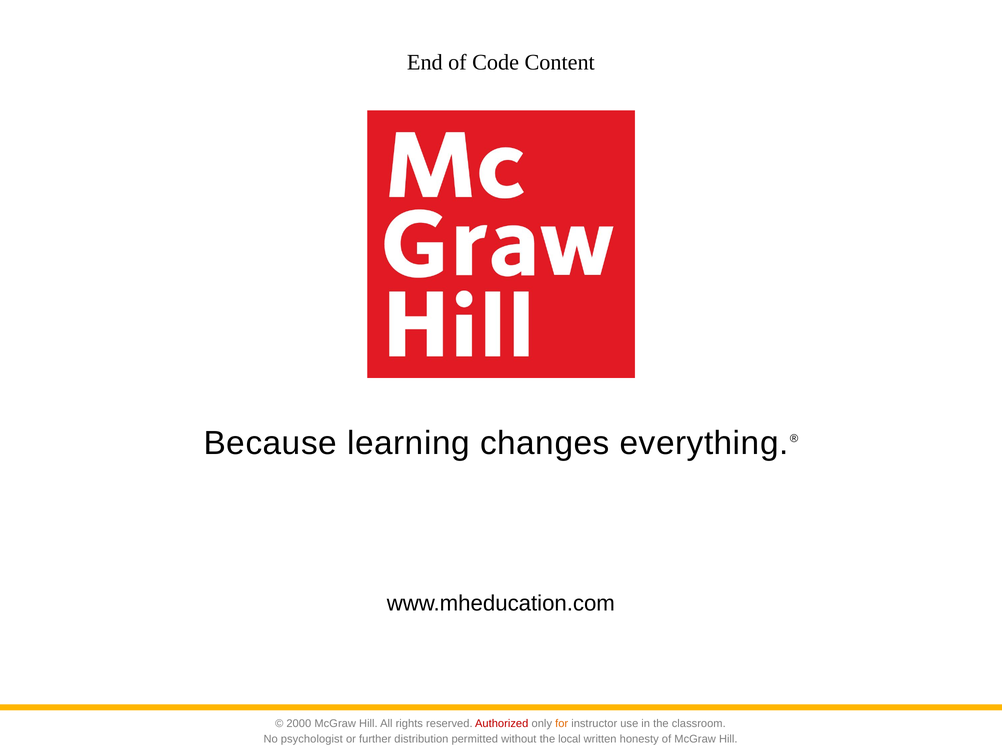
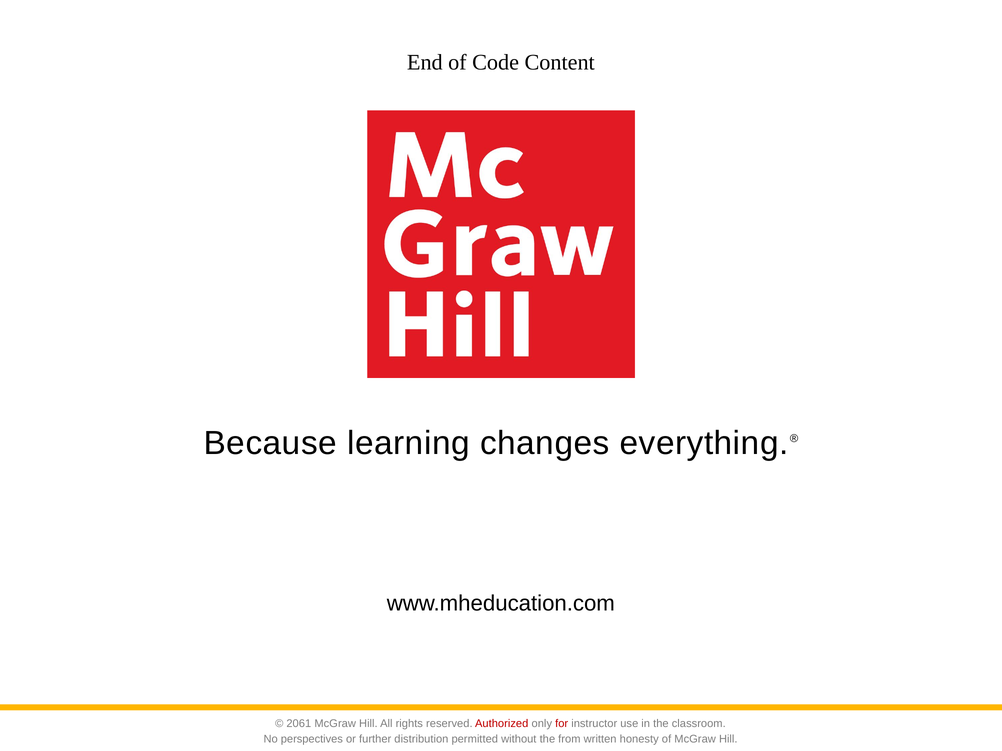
2000: 2000 -> 2061 (299, 724)
for colour: orange -> red (562, 724)
psychologist: psychologist -> perspectives (312, 740)
local: local -> from (569, 740)
